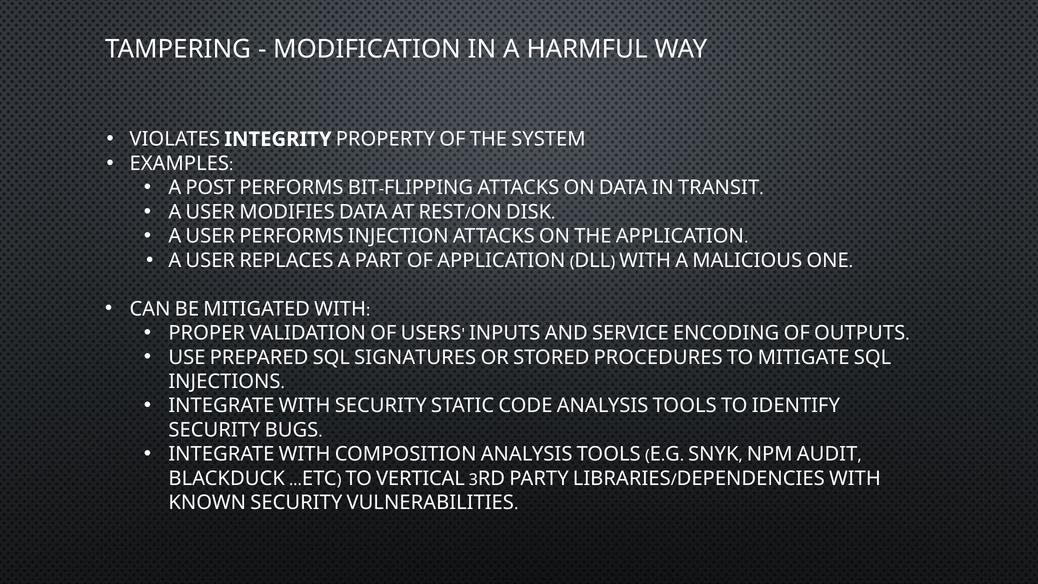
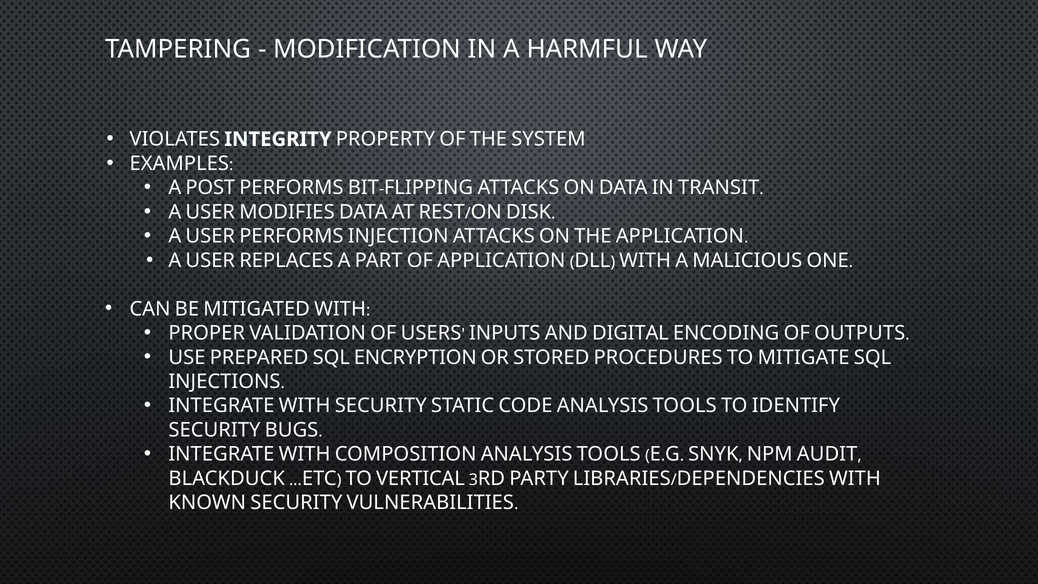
SERVICE: SERVICE -> DIGITAL (630, 333)
SIGNATURES: SIGNATURES -> ENCRYPTION (415, 357)
